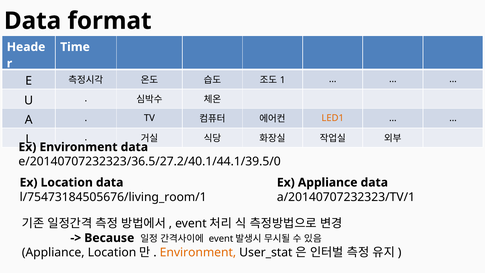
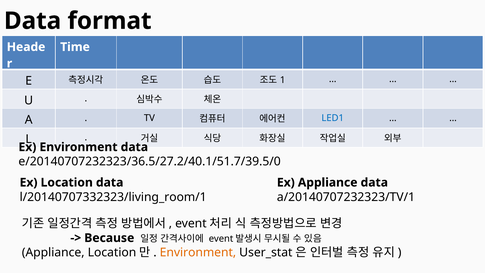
LED1 colour: orange -> blue (333, 118)
e/20140707232323/36.5/27.2/40.1/44.1/39.5/0: e/20140707232323/36.5/27.2/40.1/44.1/39.5/0 -> e/20140707232323/36.5/27.2/40.1/51.7/39.5/0 (150, 162)
l/75473184505676/living_room/1: l/75473184505676/living_room/1 -> l/20140707332323/living_room/1 (113, 197)
